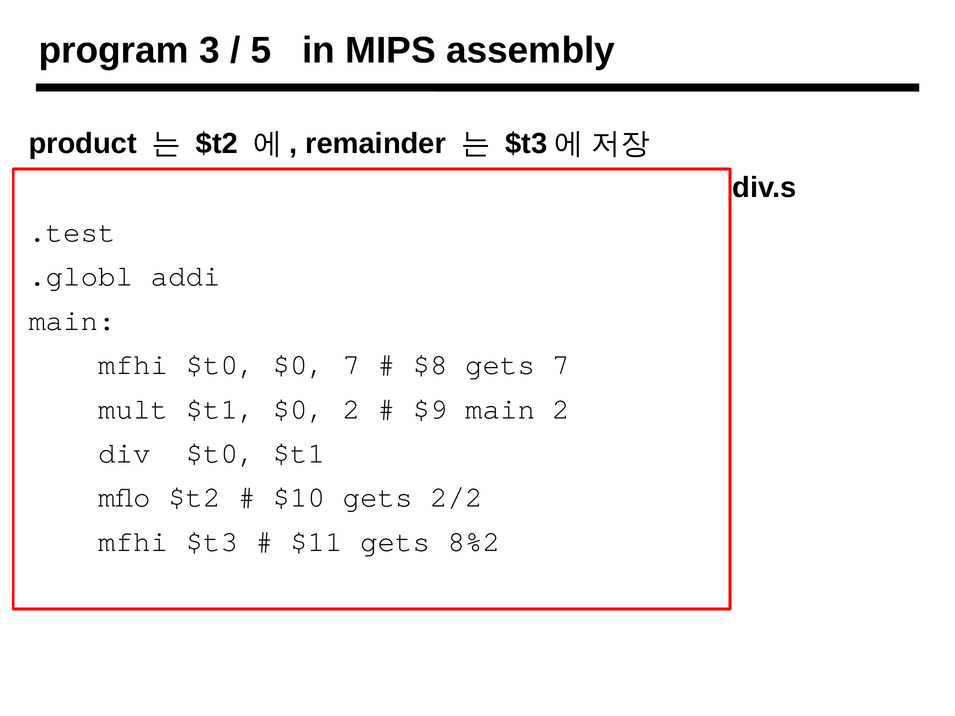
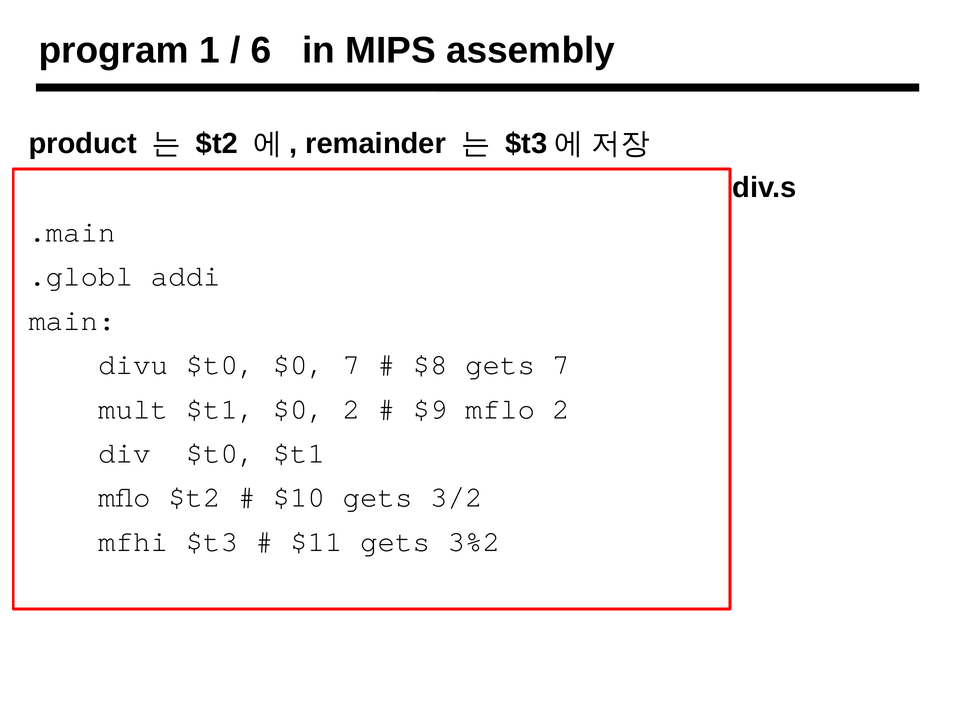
3: 3 -> 1 (209, 50)
5: 5 -> 6 (261, 50)
.test: .test -> .main (72, 232)
mfhi: mfhi -> divu (133, 365)
$9 main: main -> mflo (500, 409)
2/2: 2/2 -> 3/2 (456, 498)
8%2: 8%2 -> 3%2 (474, 542)
